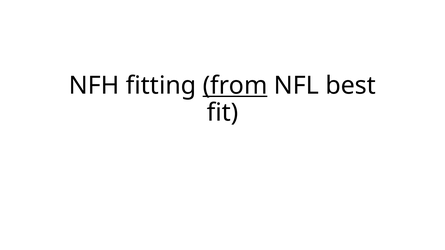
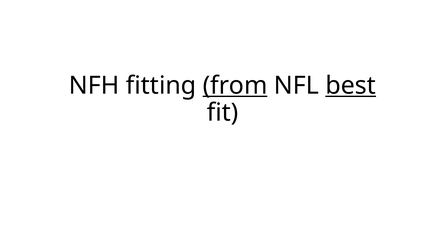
best underline: none -> present (351, 86)
